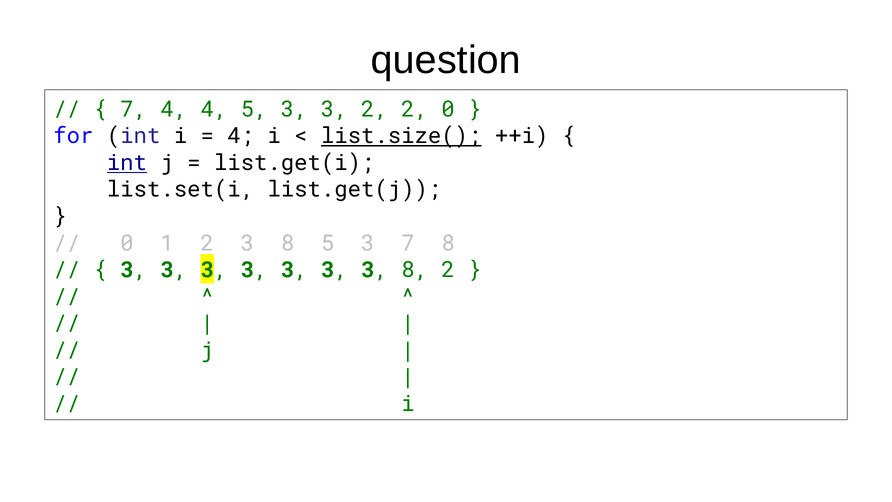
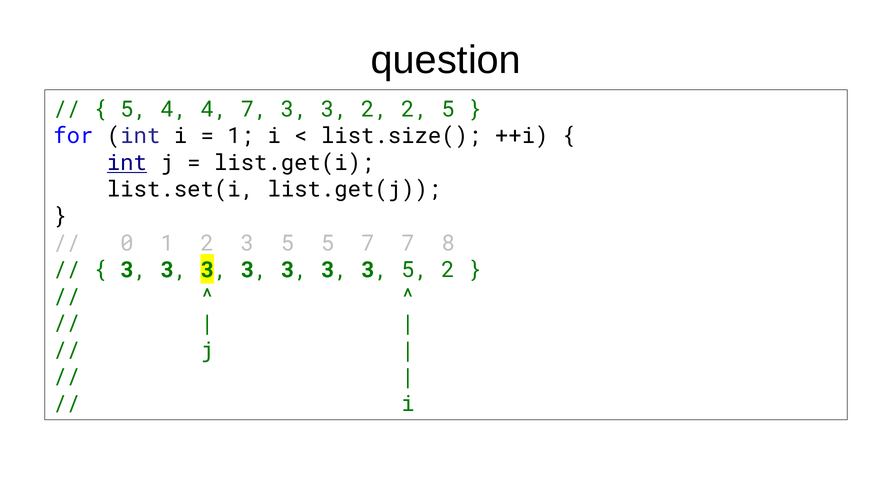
7: 7 -> 5 (134, 109)
4 5: 5 -> 7 (254, 109)
2 0: 0 -> 5 (448, 109)
4: 4 -> 1 (241, 136)
list.size( underline: present -> none (401, 136)
8: 8 -> 5 (287, 243)
3: 3 -> 7 (368, 243)
3 3 8: 8 -> 5 (415, 270)
